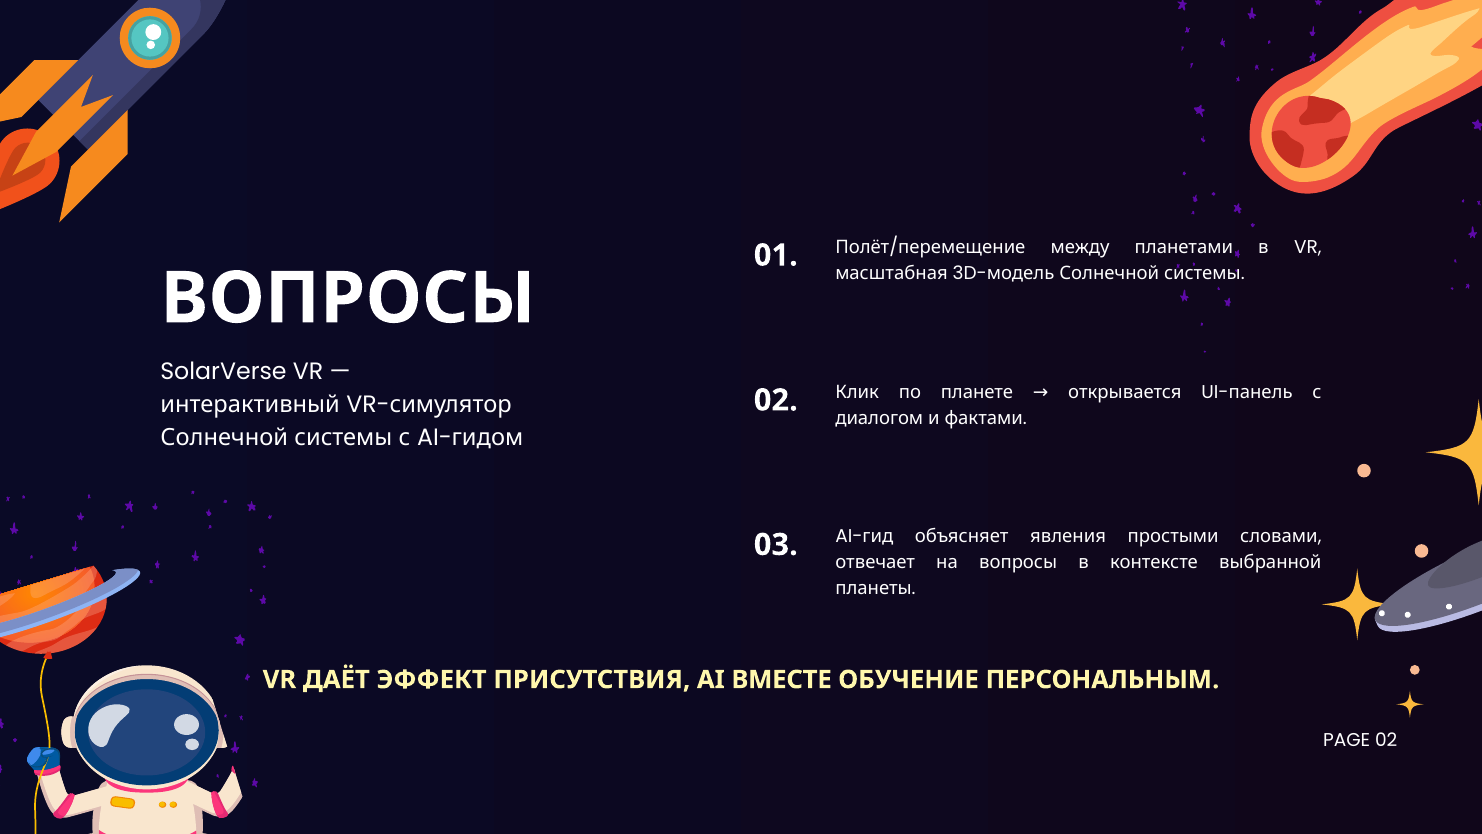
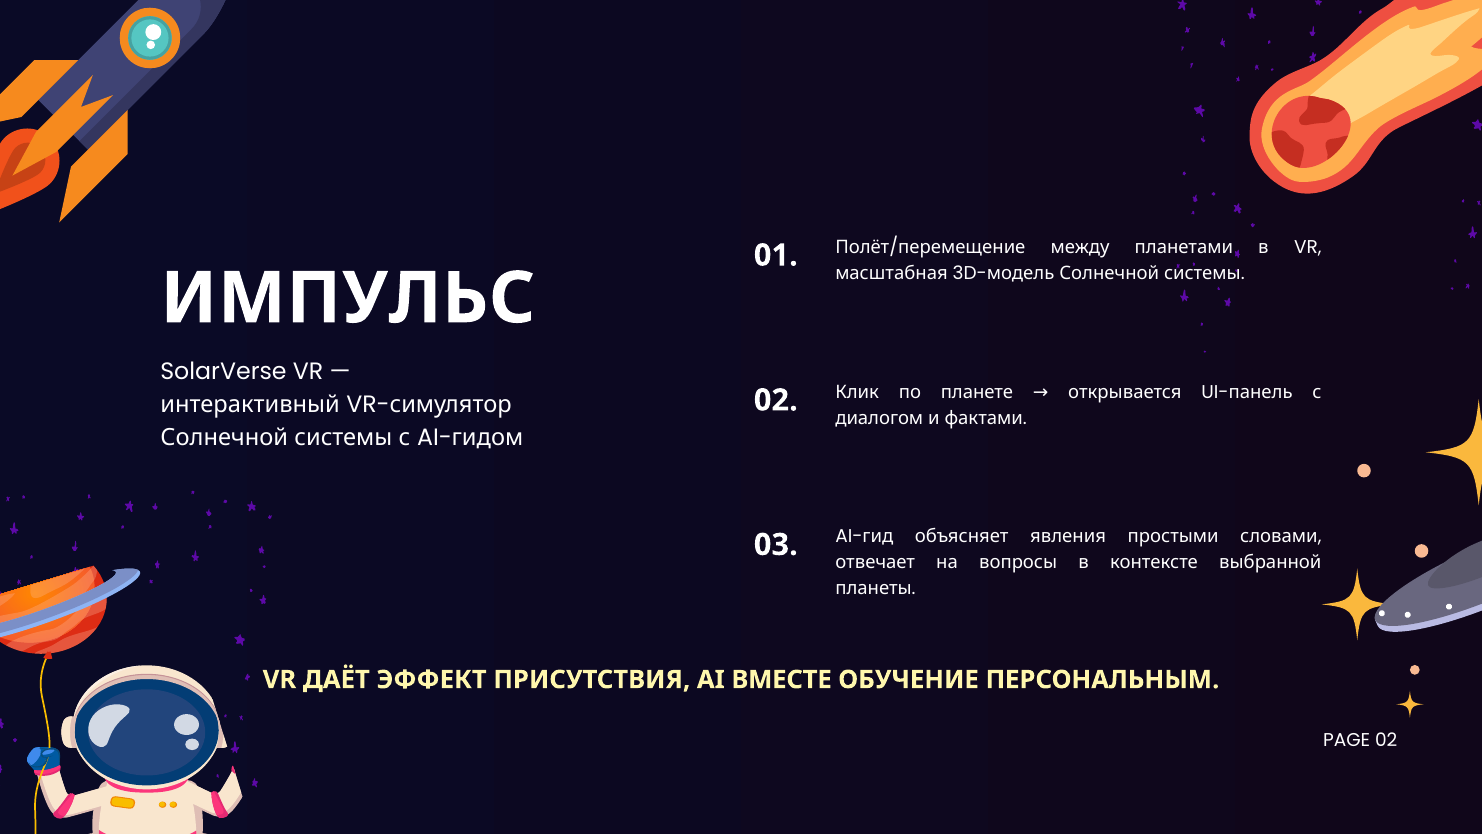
ВОПРОСЫ: ВОПРОСЫ -> ИМПУЛЬС (348, 298)
